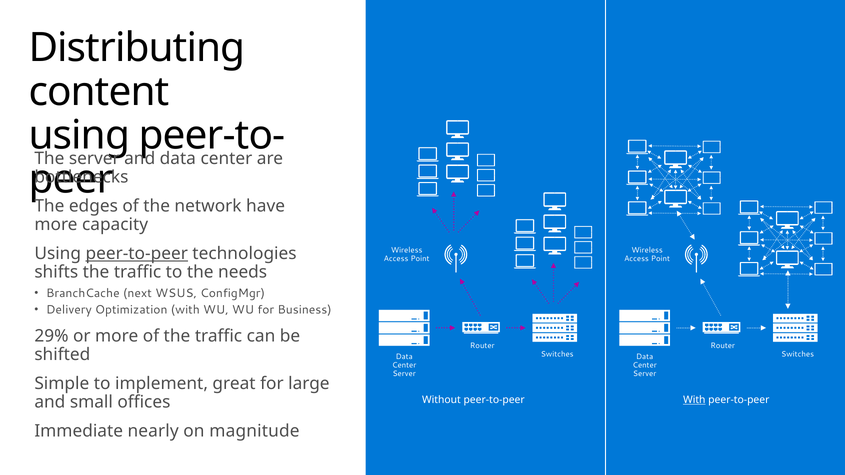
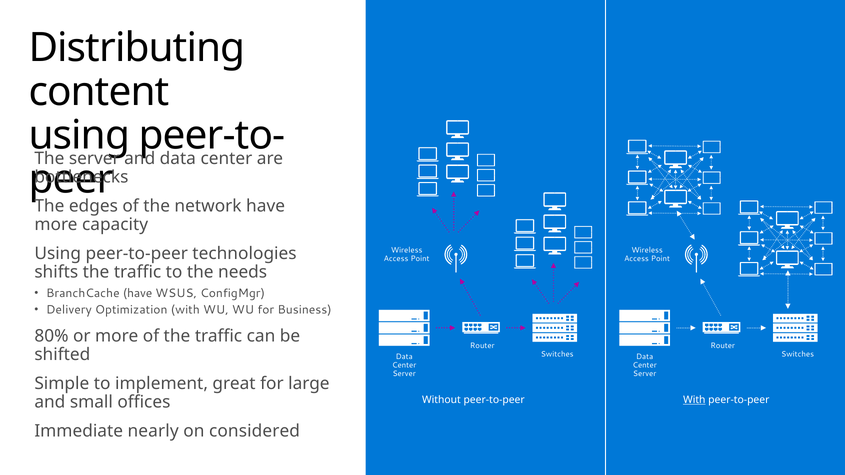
peer-to-peer underline: present -> none (137, 254)
BranchCache next: next -> have (138, 293)
29%: 29% -> 80% (51, 336)
magnitude: magnitude -> considered (255, 431)
